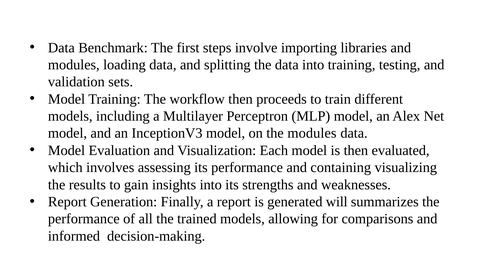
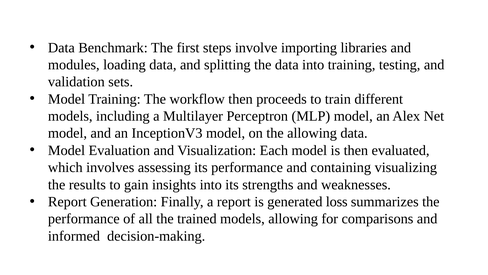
the modules: modules -> allowing (312, 133)
will: will -> loss (337, 201)
